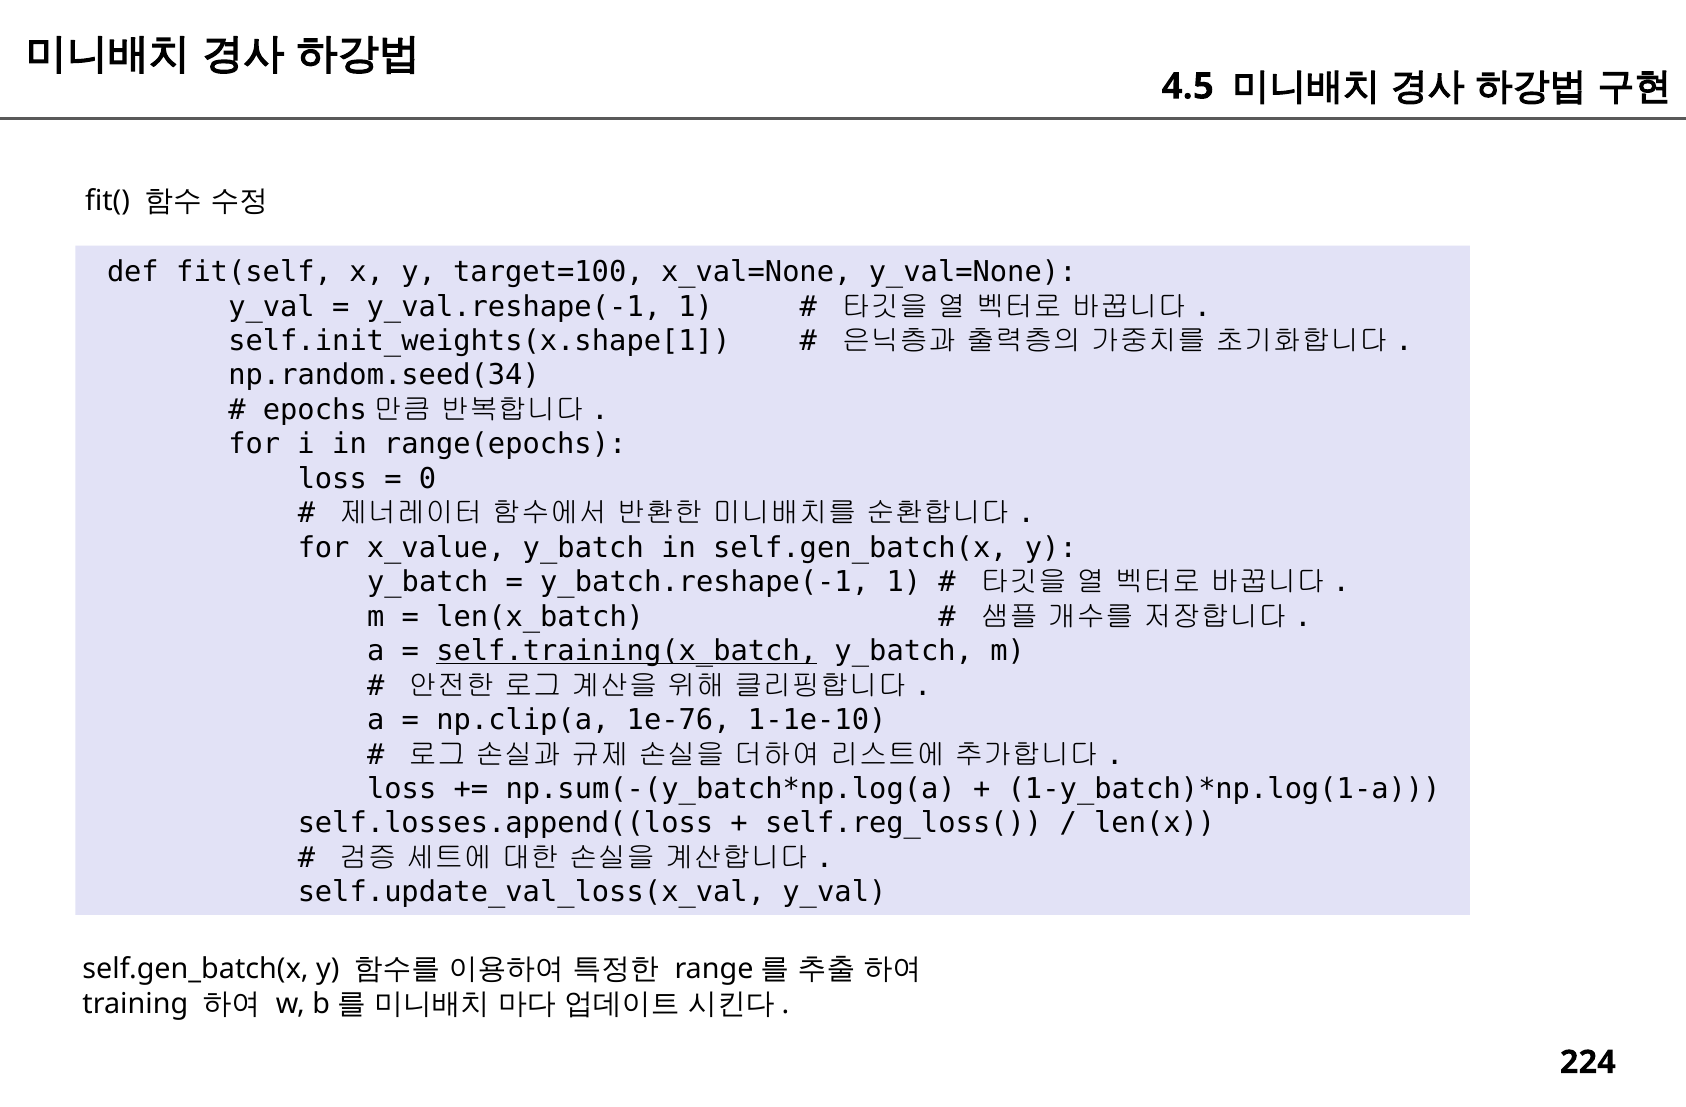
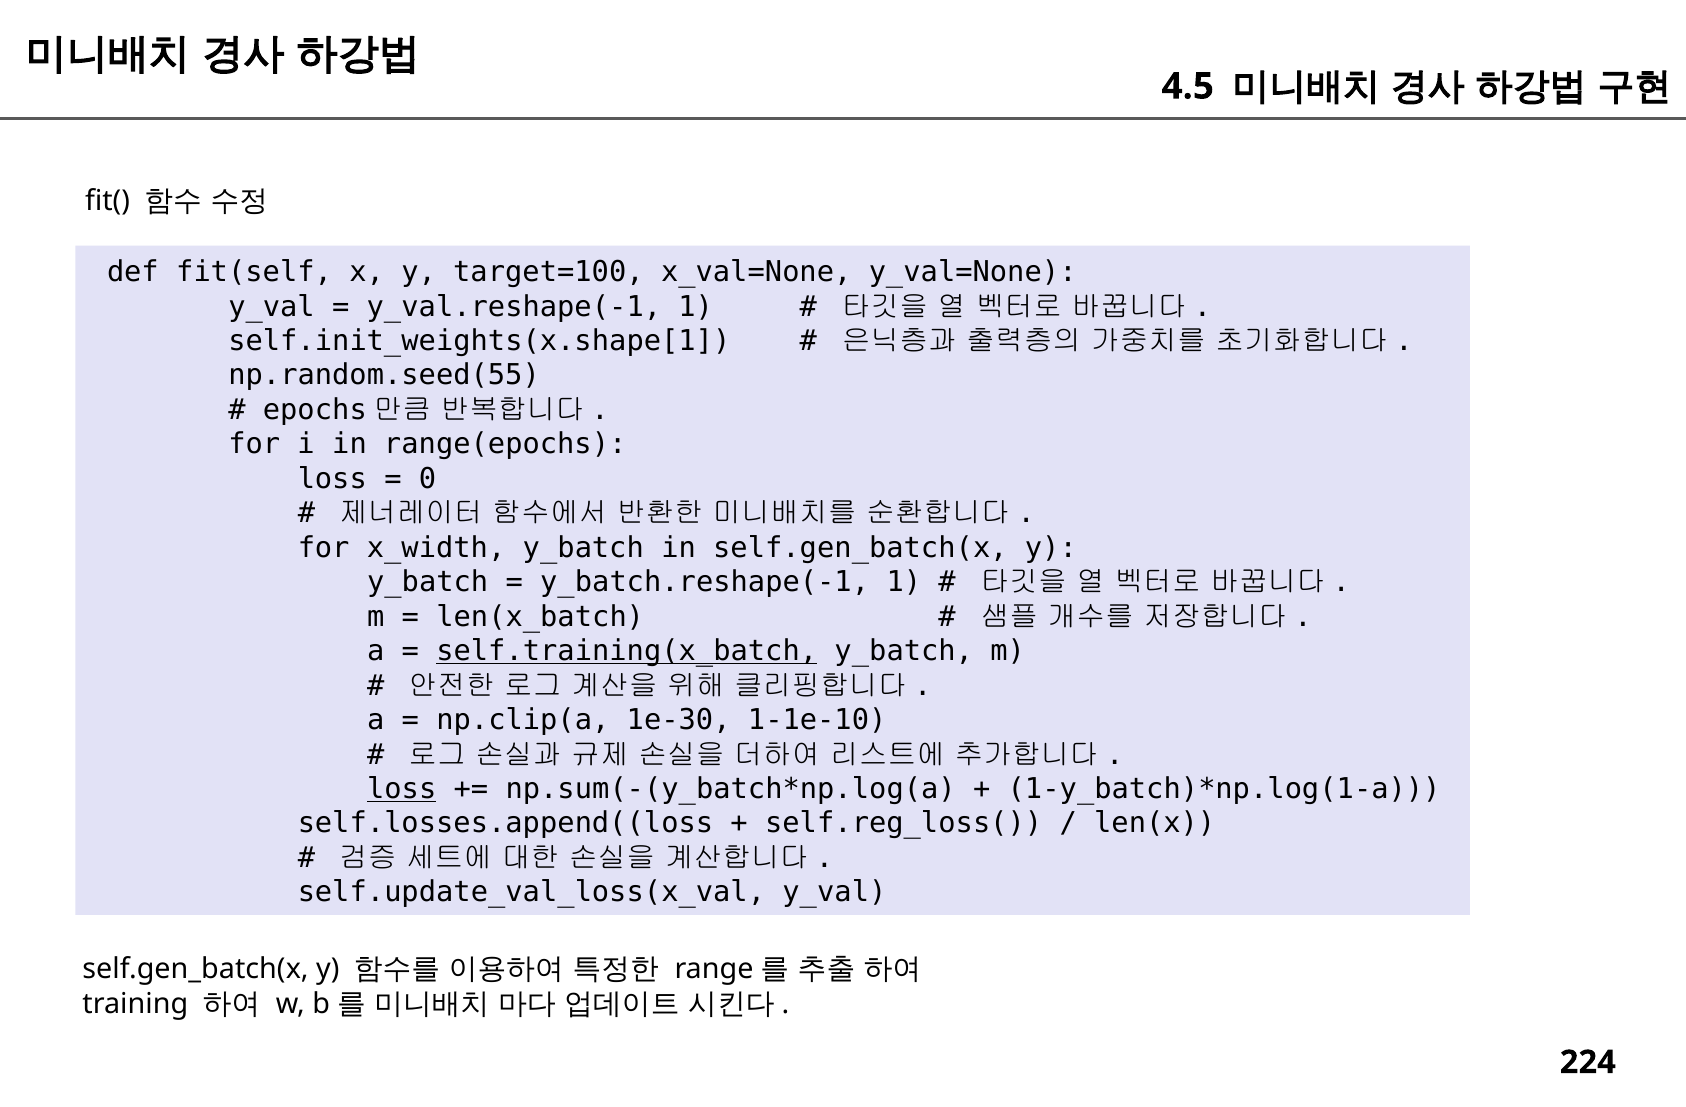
np.random.seed(34: np.random.seed(34 -> np.random.seed(55 (384, 376)
x_value: x_value -> x_width (436, 548)
1e-76: 1e-76 -> 1e-30 (679, 720)
loss underline: none -> present (402, 789)
